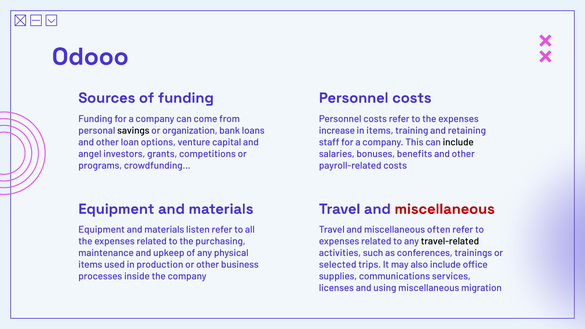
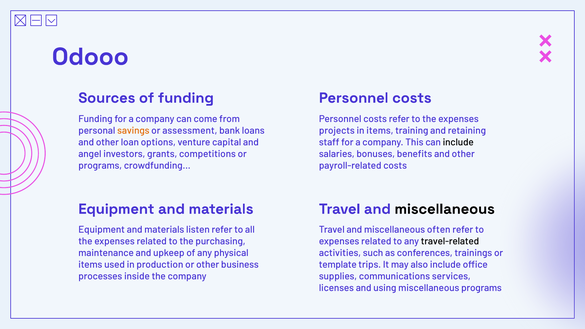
savings colour: black -> orange (133, 131)
organization: organization -> assessment (190, 131)
increase: increase -> projects (337, 131)
miscellaneous colour: red -> black (445, 209)
selected: selected -> template (338, 265)
miscellaneous migration: migration -> programs (481, 288)
